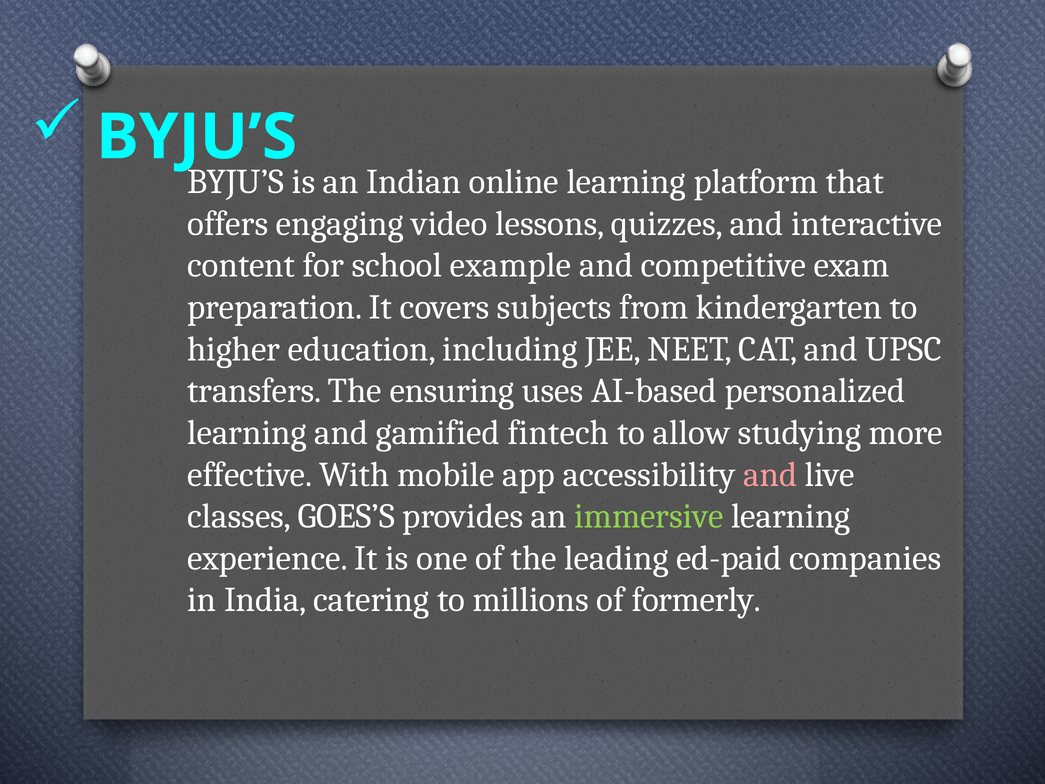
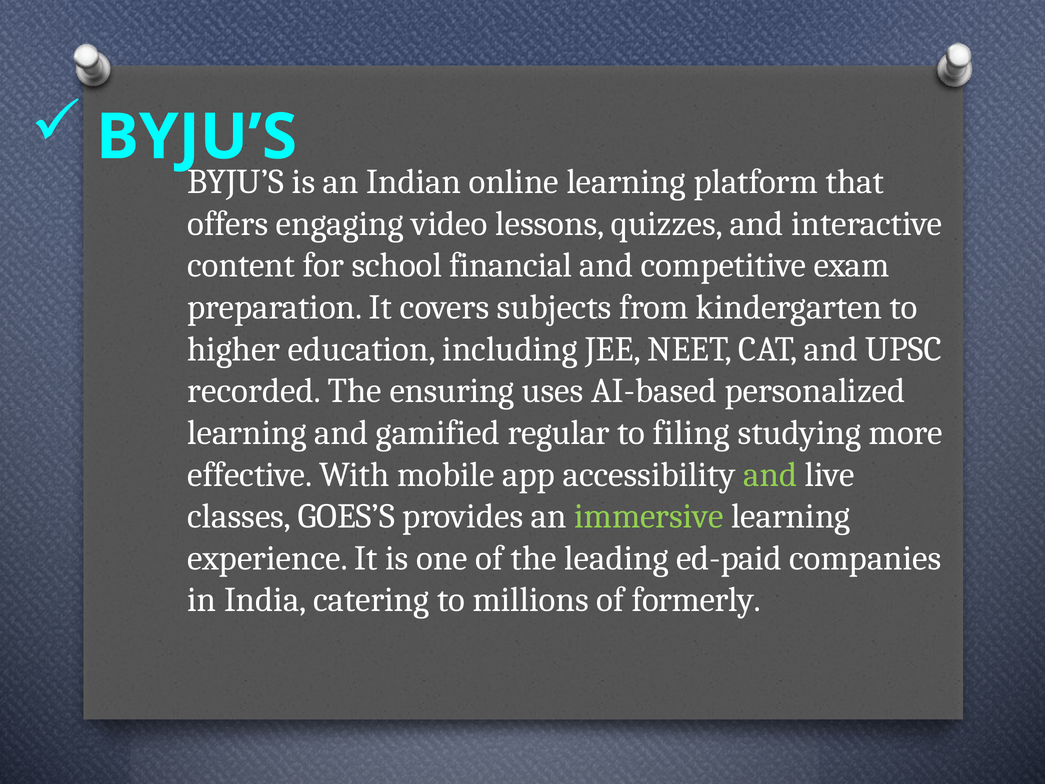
example: example -> financial (511, 265)
transfers: transfers -> recorded (254, 391)
fintech: fintech -> regular (559, 433)
allow: allow -> filing (691, 433)
and colour: pink -> light green (770, 474)
